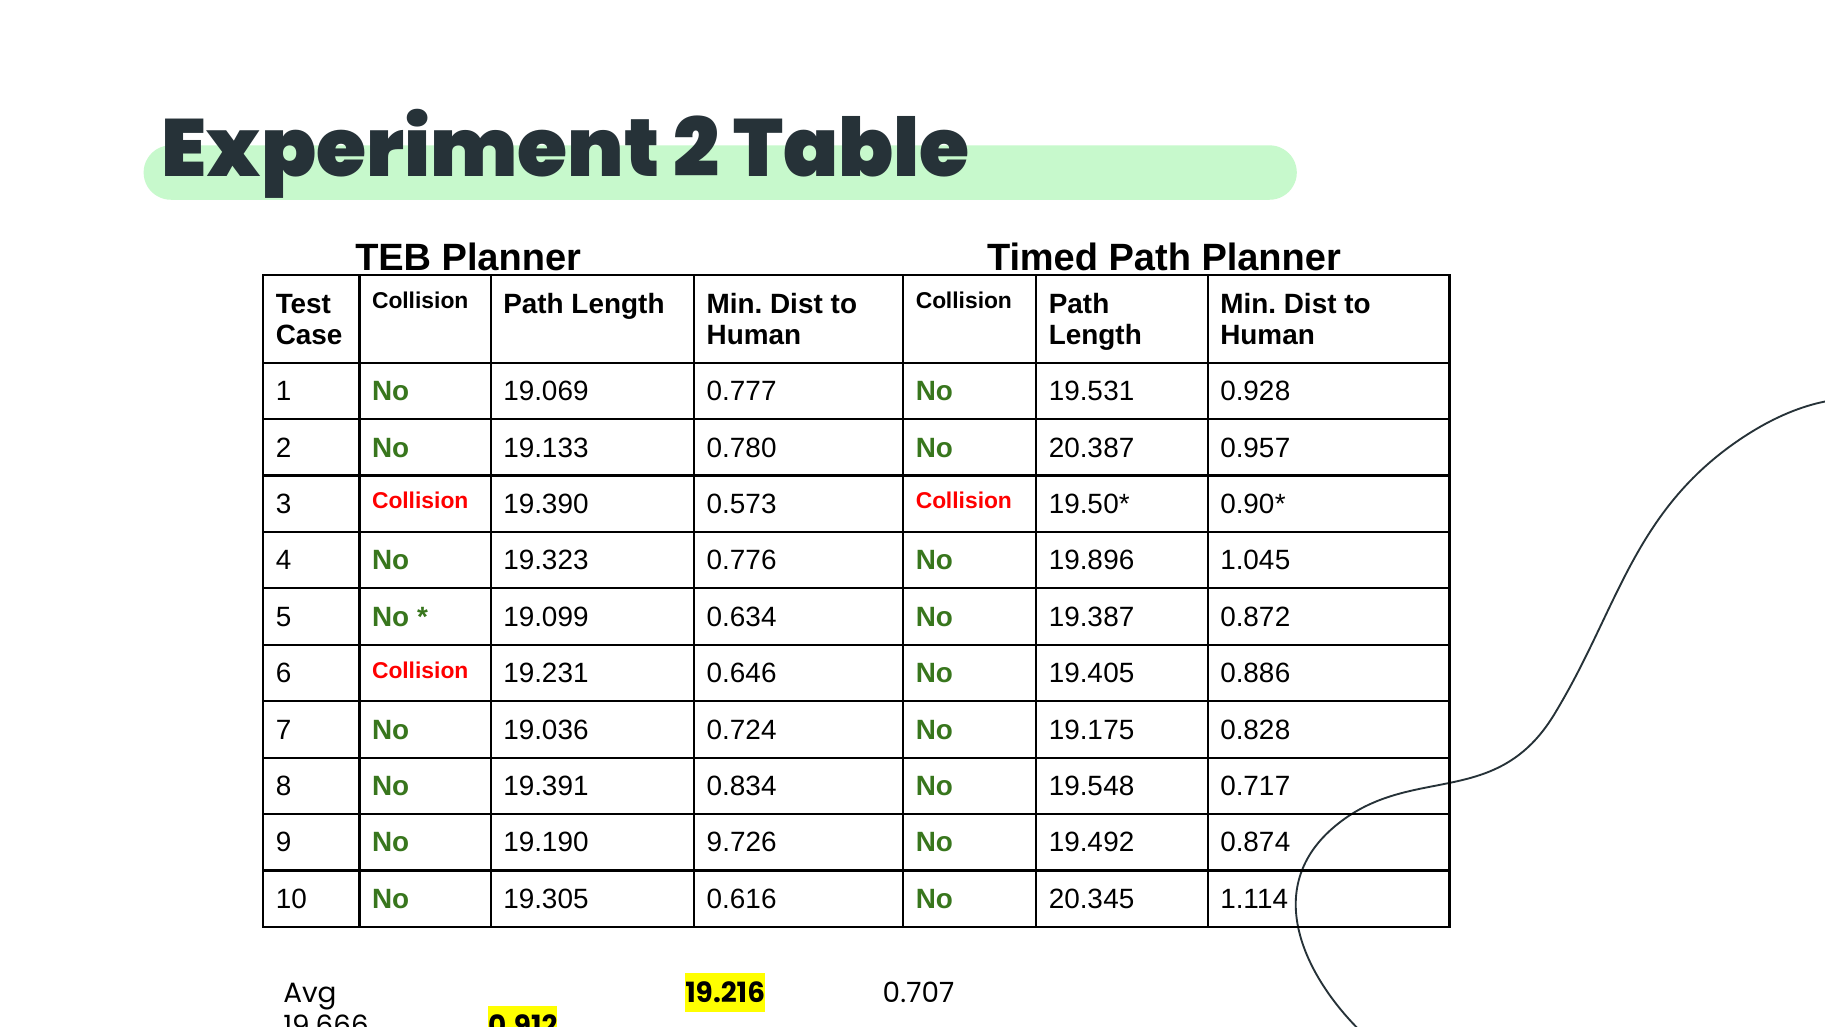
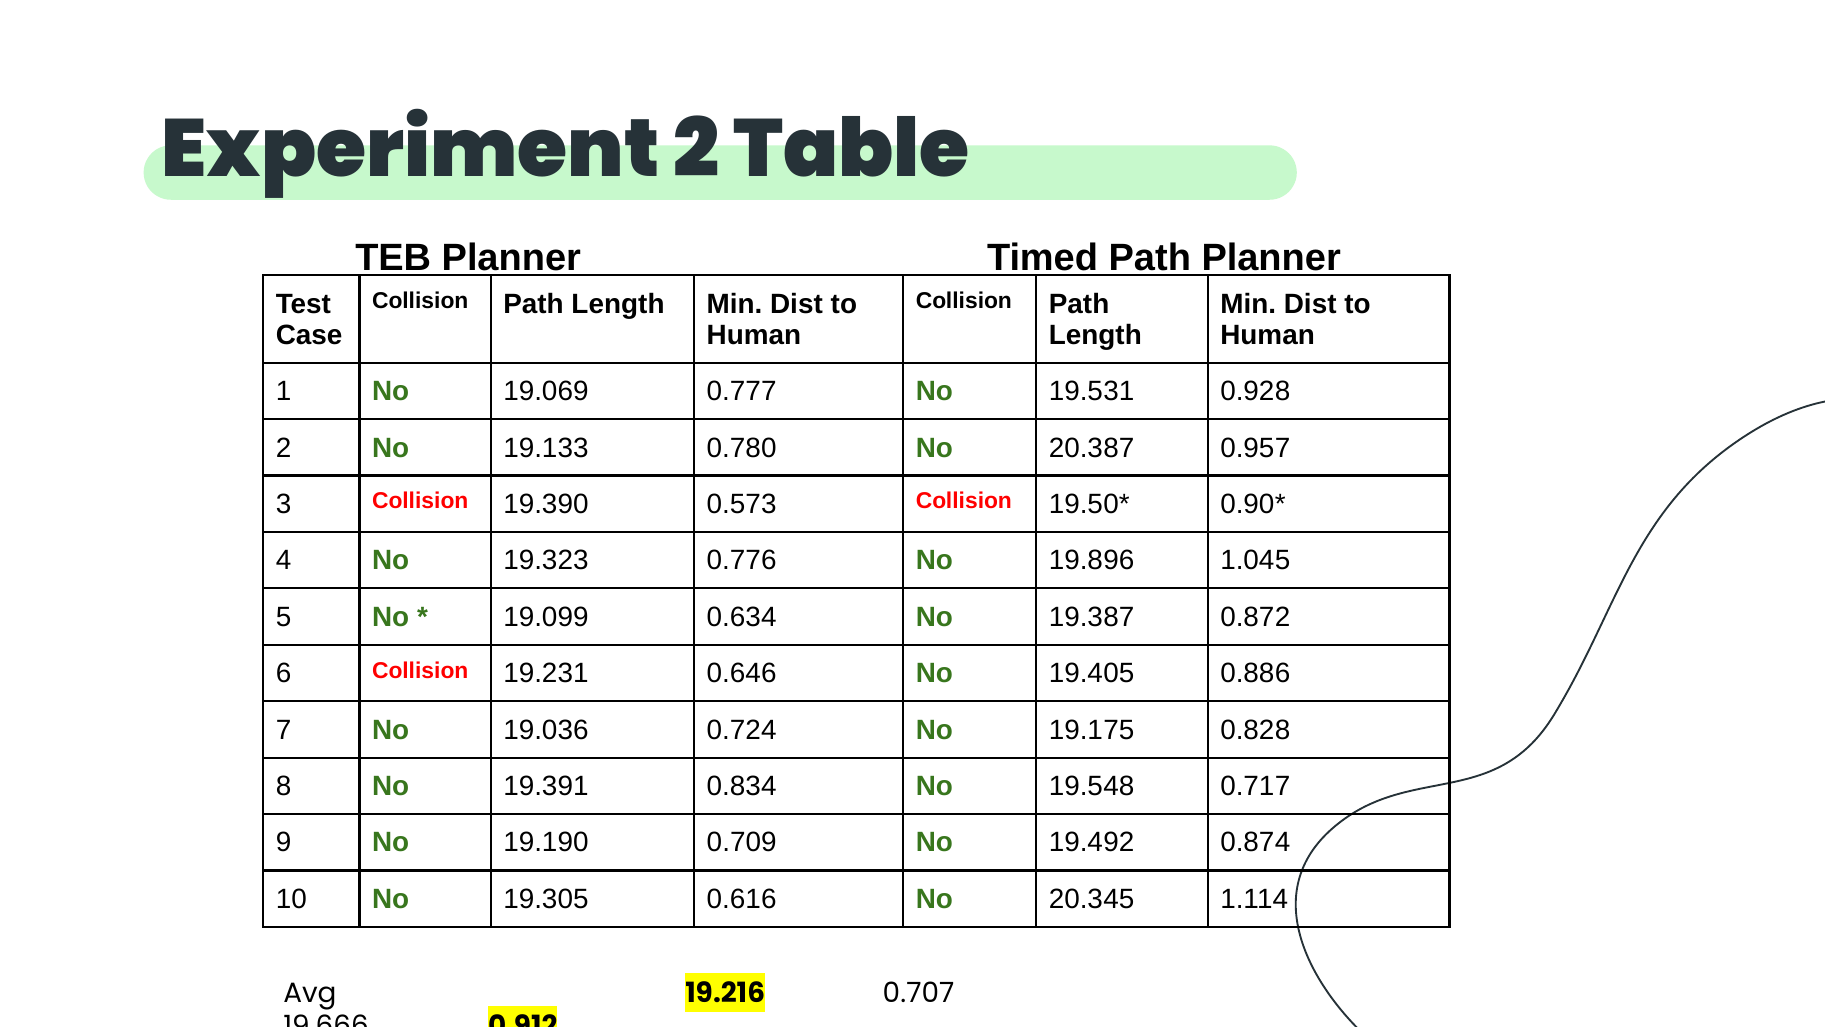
9.726: 9.726 -> 0.709 (742, 842)
